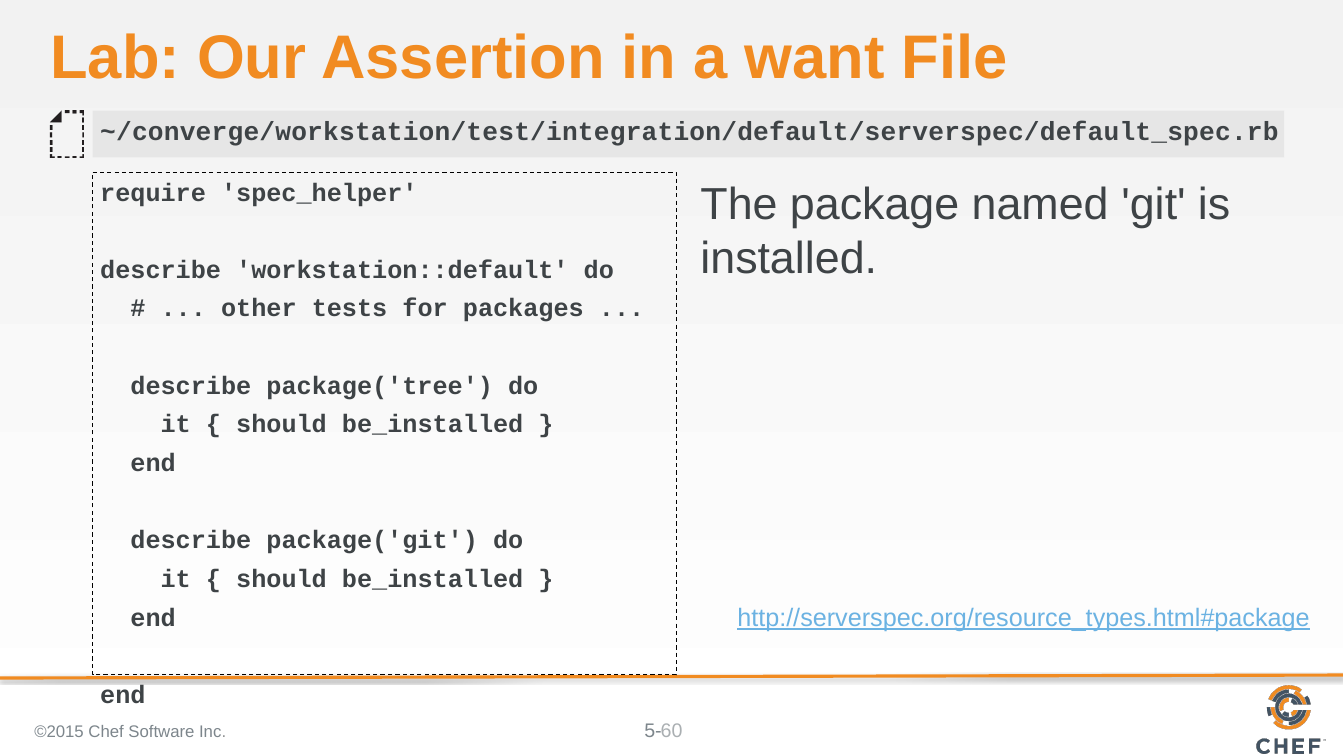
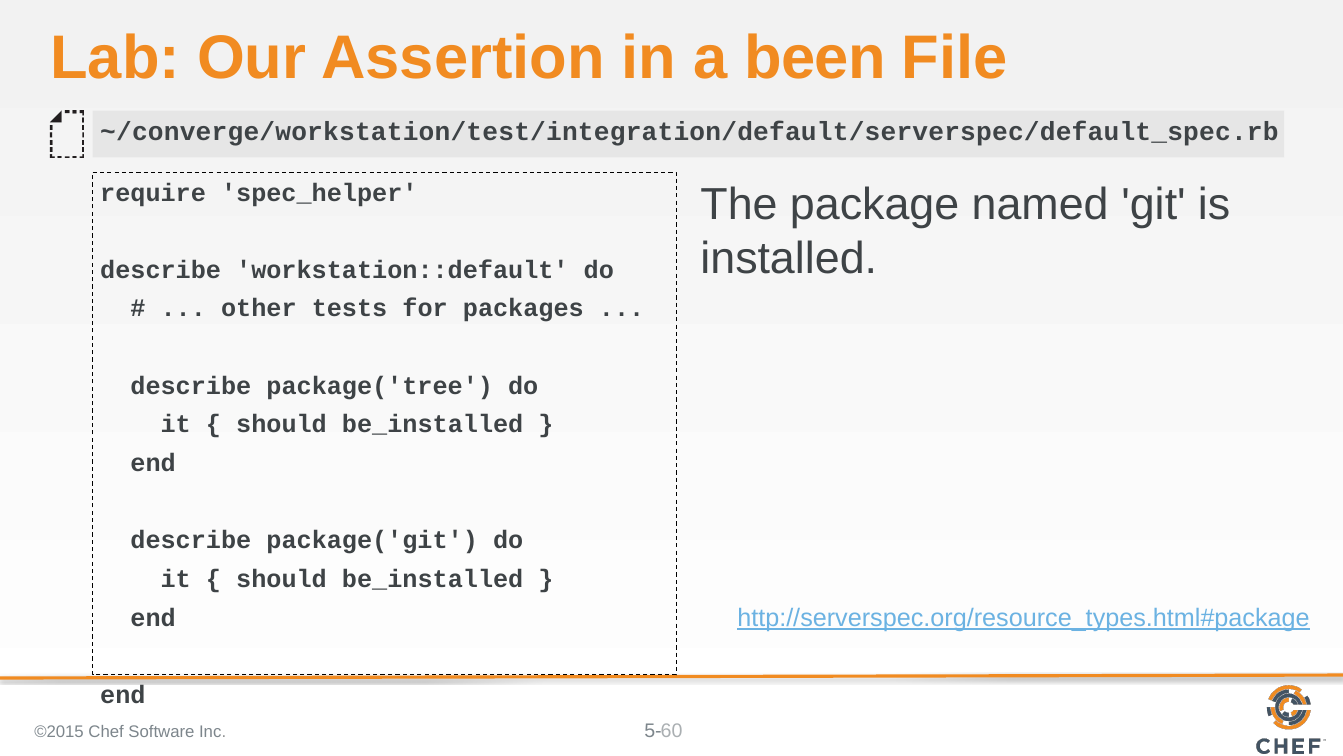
want: want -> been (815, 58)
